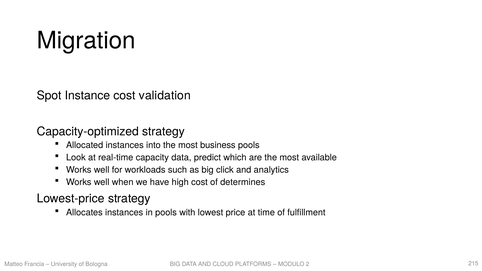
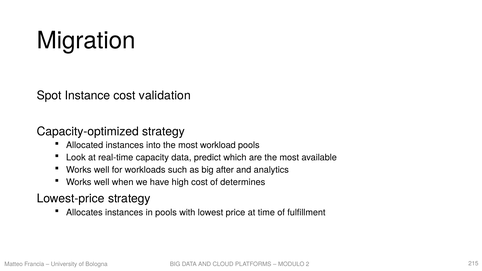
business: business -> workload (218, 145)
click: click -> after (225, 170)
